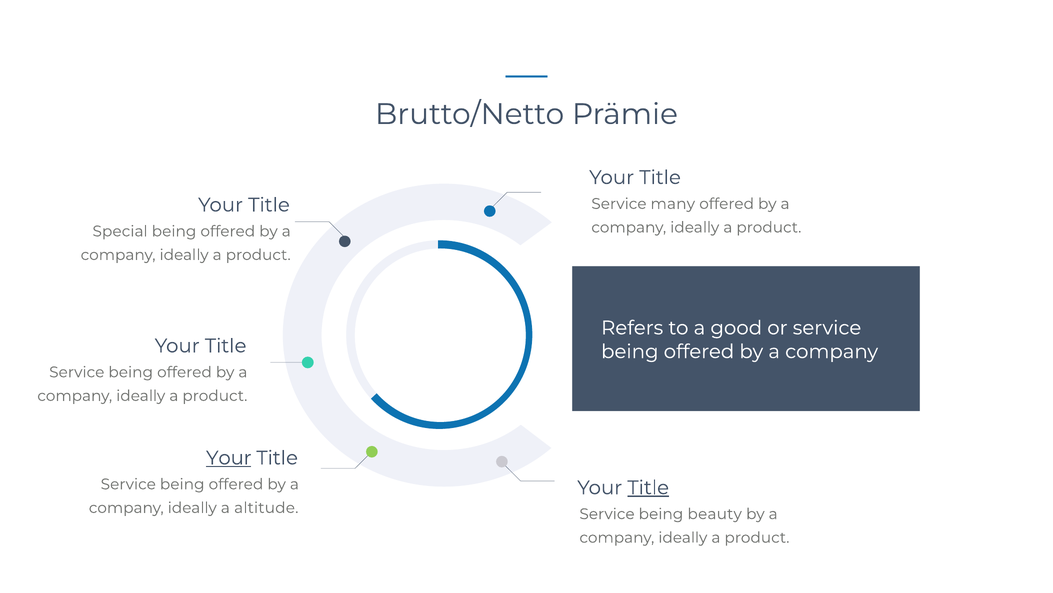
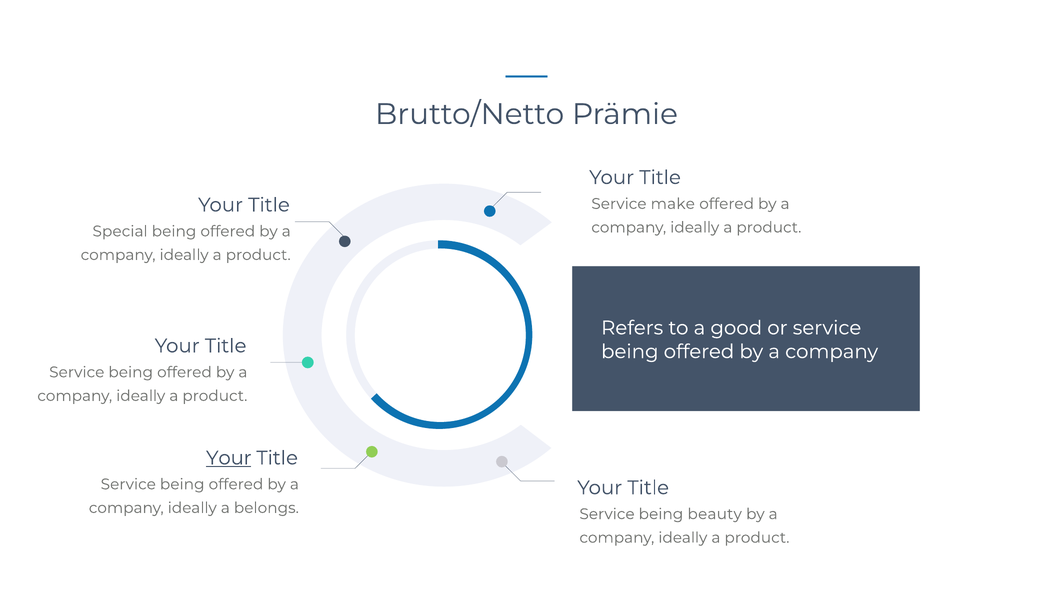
many: many -> make (673, 204)
Title underline: present -> none (648, 487)
altitude: altitude -> belongs (266, 507)
